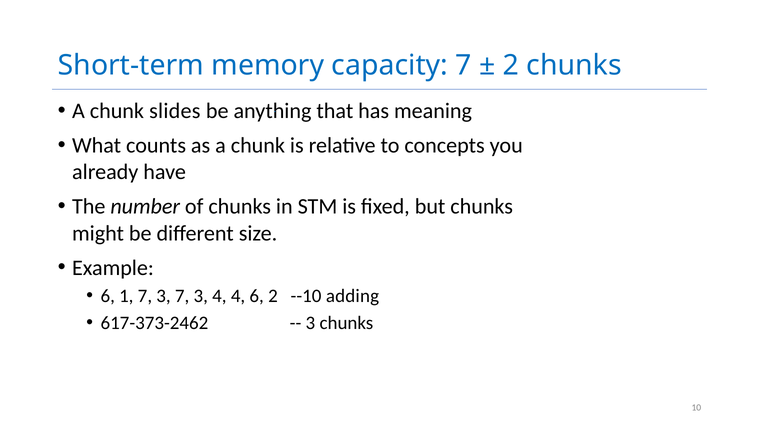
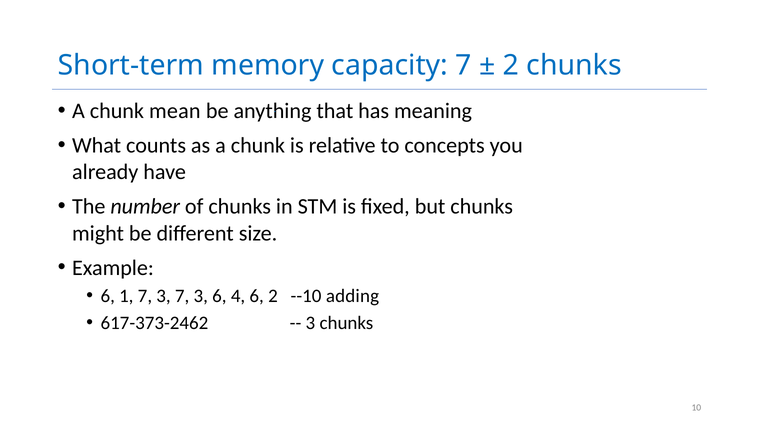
slides: slides -> mean (175, 111)
3 4: 4 -> 6 (219, 296)
